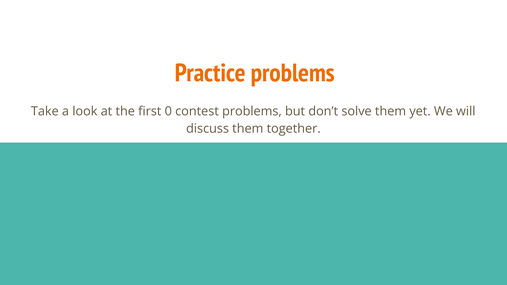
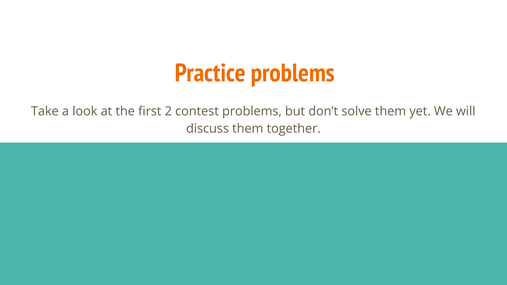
0: 0 -> 2 (168, 111)
